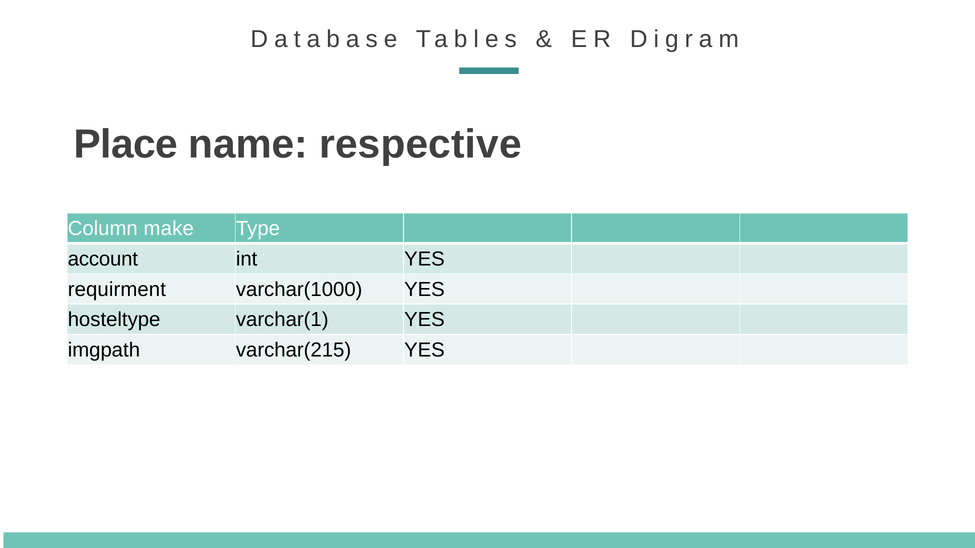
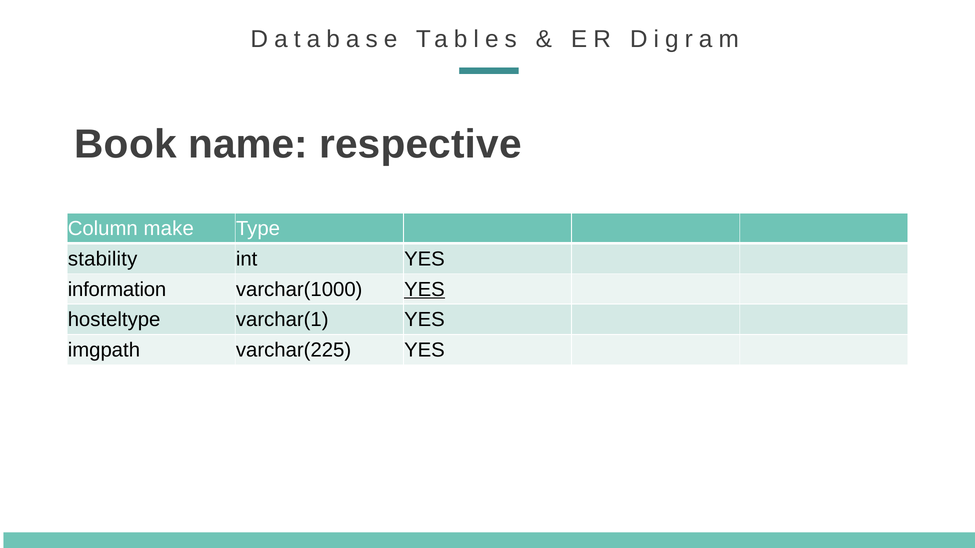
Place: Place -> Book (125, 144)
account: account -> stability (103, 259)
requirment: requirment -> information (117, 290)
YES underline: none -> present (424, 290)
varchar(215: varchar(215 -> varchar(225 (294, 350)
